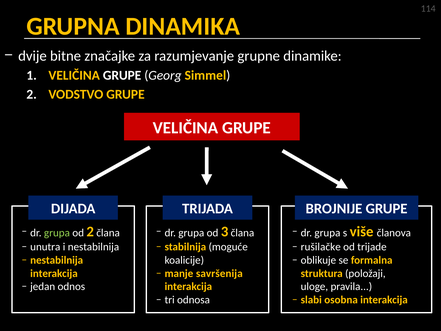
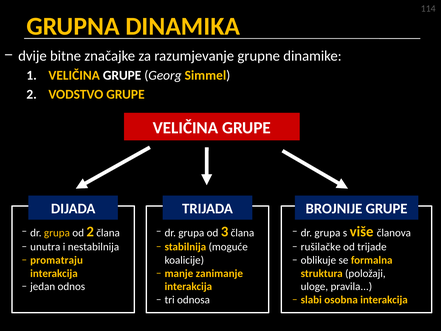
grupa colour: light green -> yellow (57, 233)
nestabilnija: nestabilnija -> promatraju (57, 260)
savršenija: savršenija -> zanimanje (219, 273)
